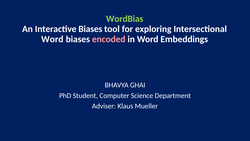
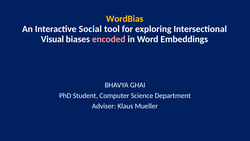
WordBias colour: light green -> yellow (125, 19)
Interactive Biases: Biases -> Social (90, 29)
Word: Word -> Visual (52, 39)
